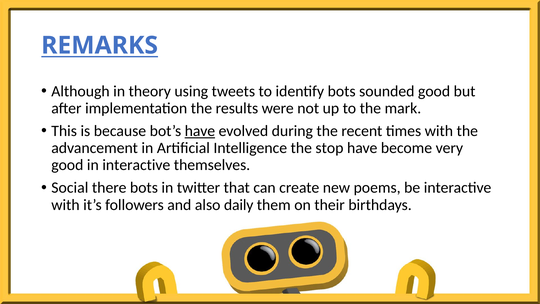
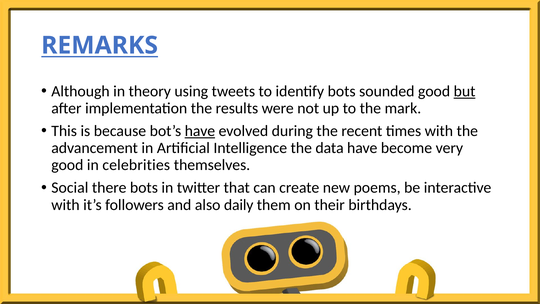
but underline: none -> present (465, 91)
stop: stop -> data (330, 148)
in interactive: interactive -> celebrities (136, 165)
